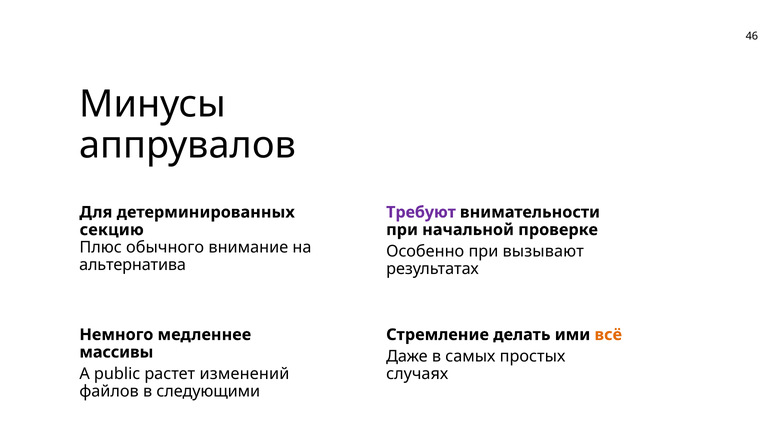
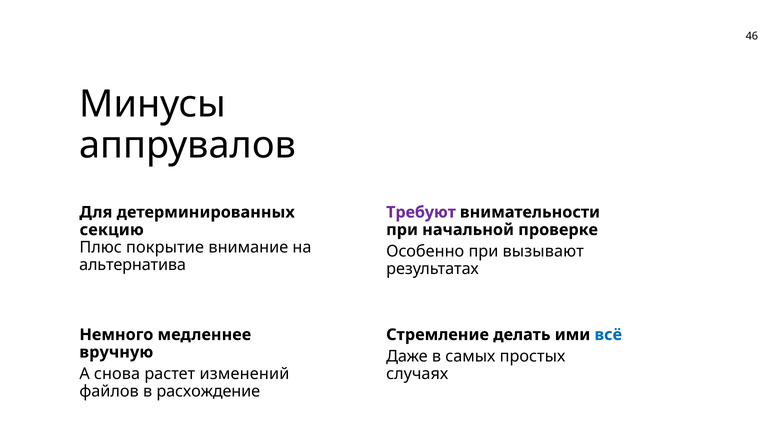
обычного: обычного -> покрытие (165, 247)
всё colour: orange -> blue (608, 335)
массивы: массивы -> вручную (116, 352)
public: public -> снова (117, 374)
следующими: следующими -> расхождение (208, 391)
